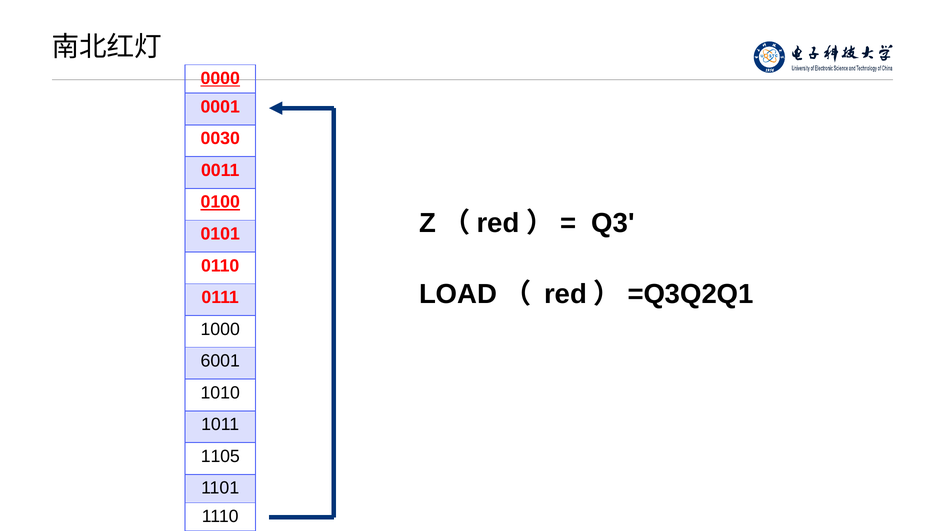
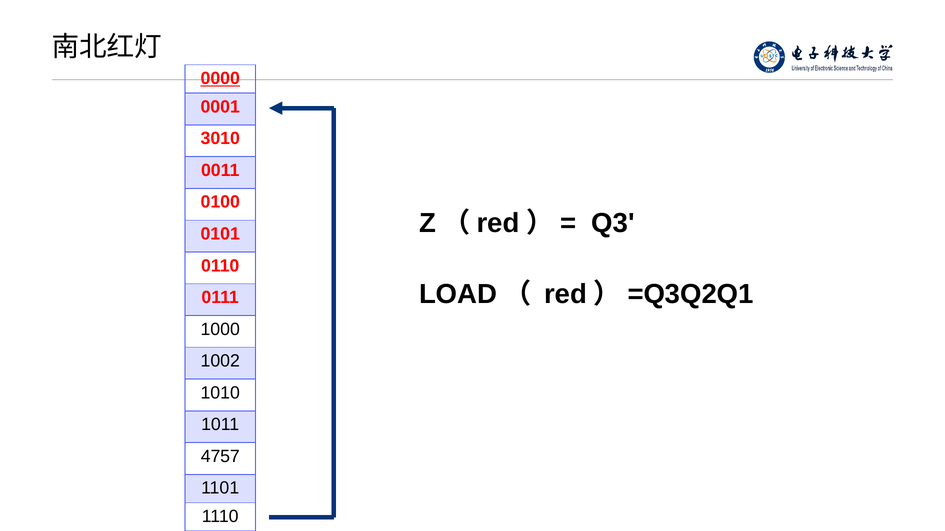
0030: 0030 -> 3010 (220, 139)
0100 underline: present -> none (220, 202)
6001: 6001 -> 1002 (220, 361)
1105: 1105 -> 4757 (220, 457)
